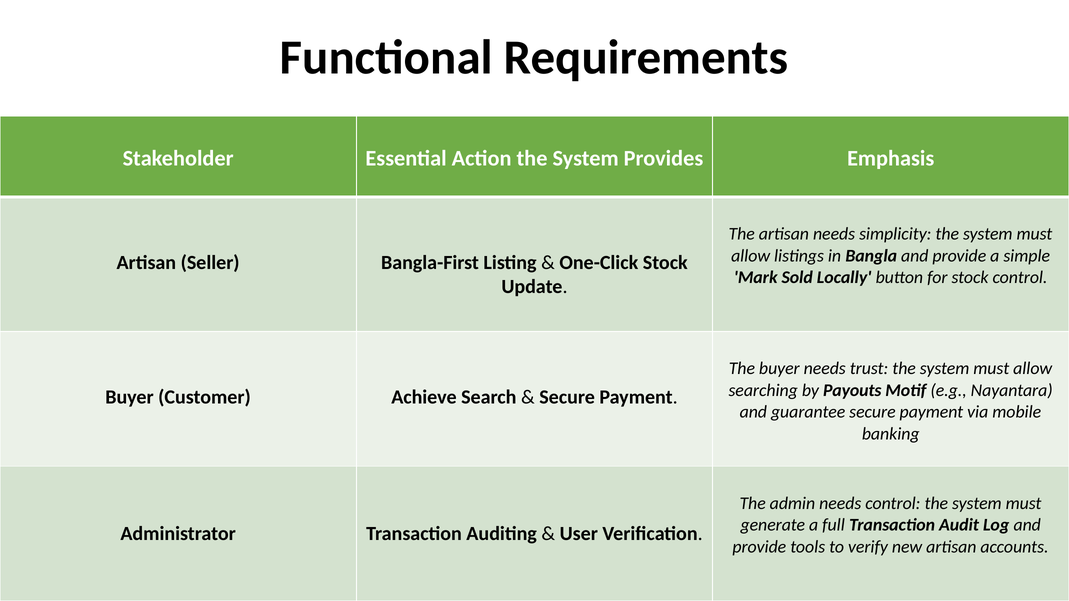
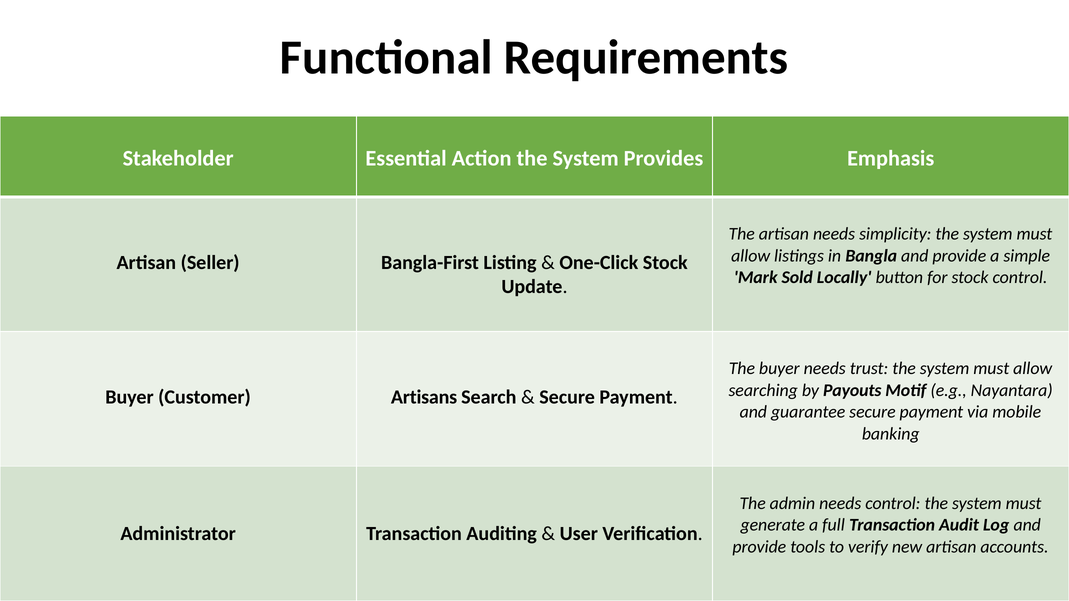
Achieve: Achieve -> Artisans (424, 397)
